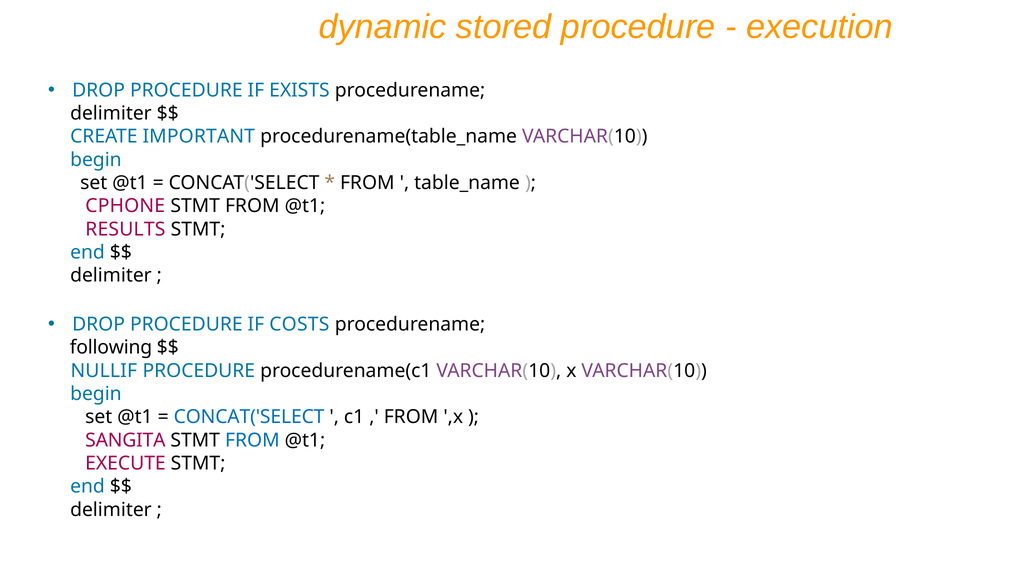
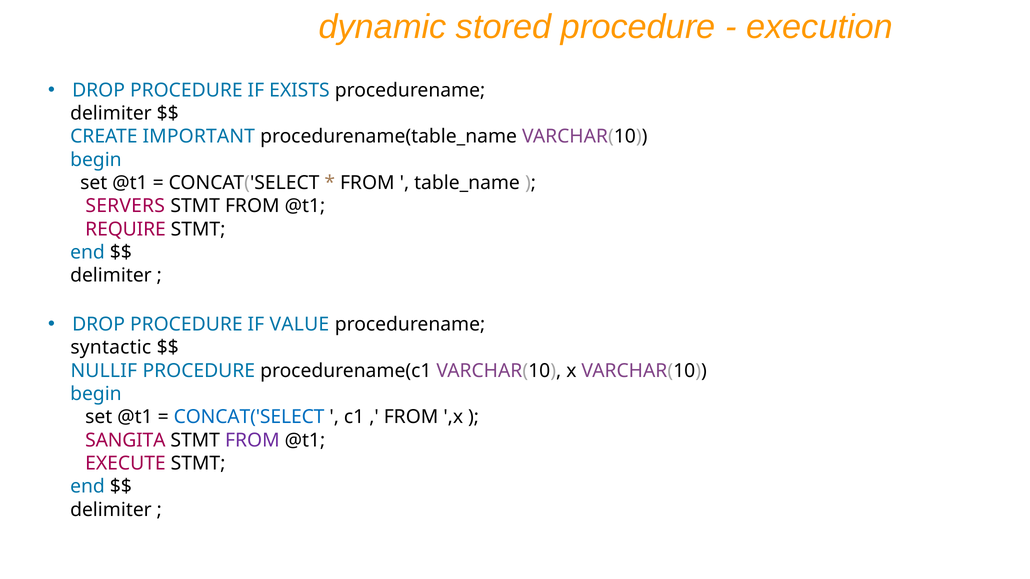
CPHONE: CPHONE -> SERVERS (125, 206)
RESULTS: RESULTS -> REQUIRE (126, 229)
COSTS: COSTS -> VALUE (299, 325)
following: following -> syntactic (111, 348)
FROM colour: blue -> purple (252, 441)
